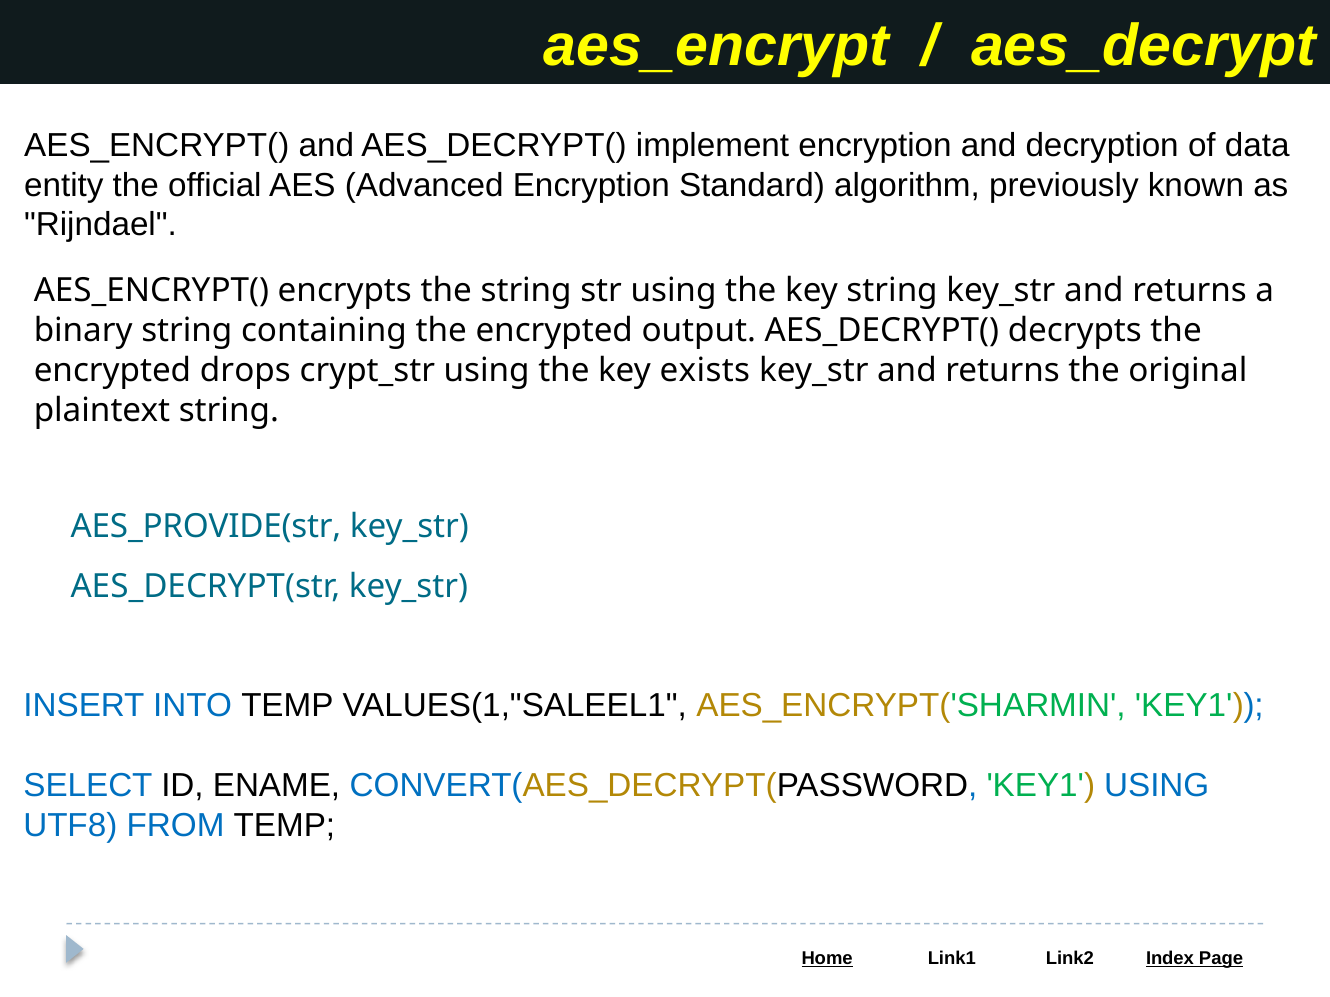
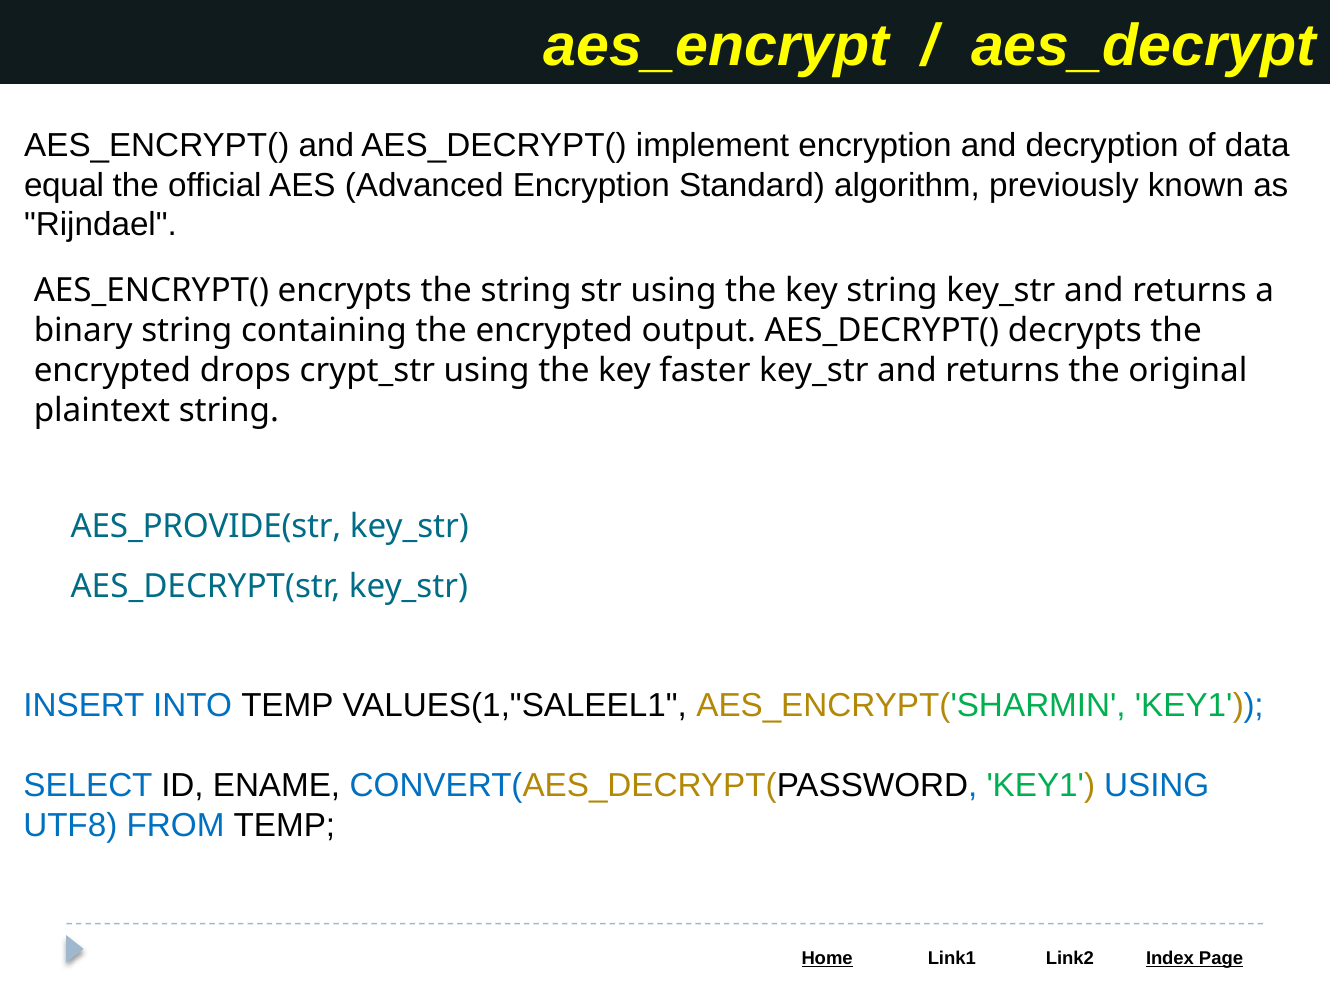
entity: entity -> equal (64, 185)
exists: exists -> faster (705, 370)
